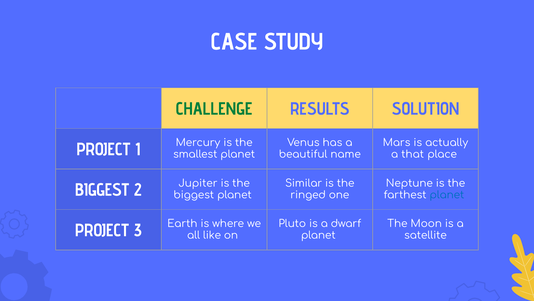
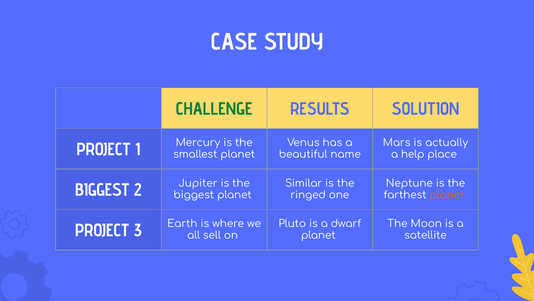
that: that -> help (413, 154)
planet colour: blue -> orange (447, 195)
like: like -> sell (212, 235)
